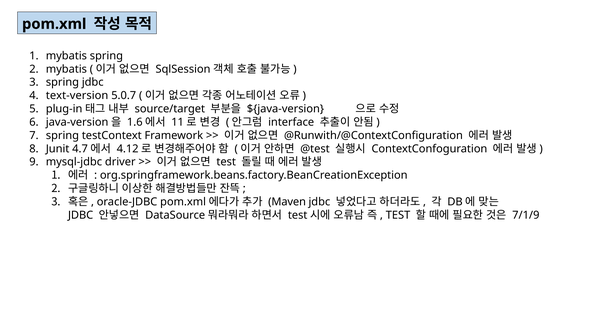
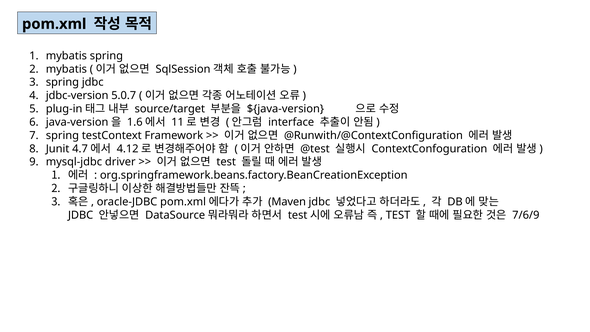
text-version: text-version -> jdbc-version (77, 96)
7/1/9: 7/1/9 -> 7/6/9 (526, 215)
